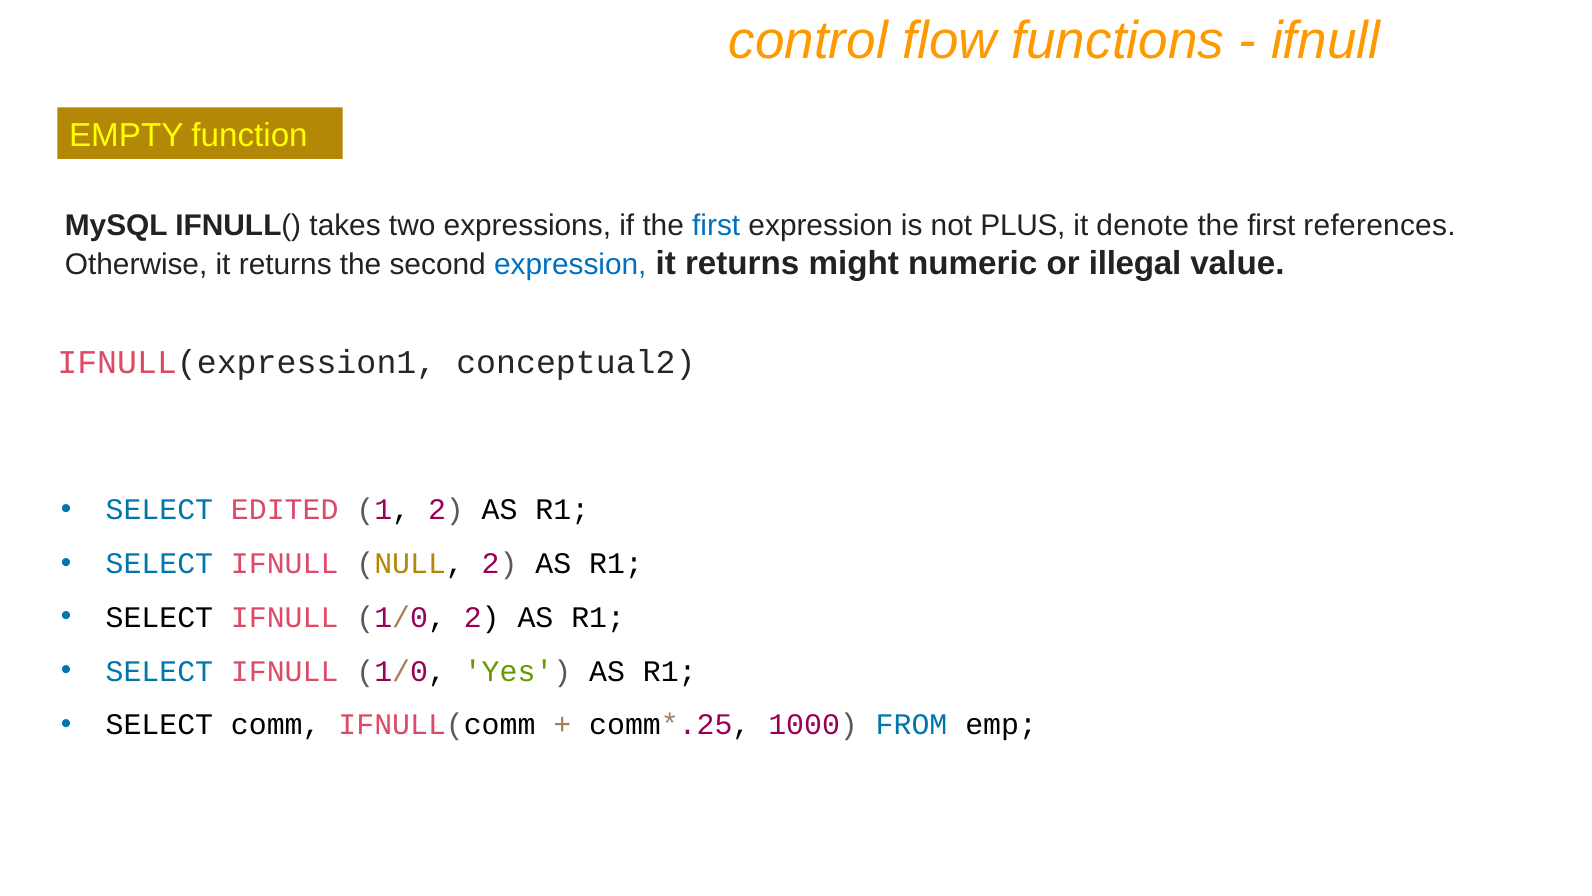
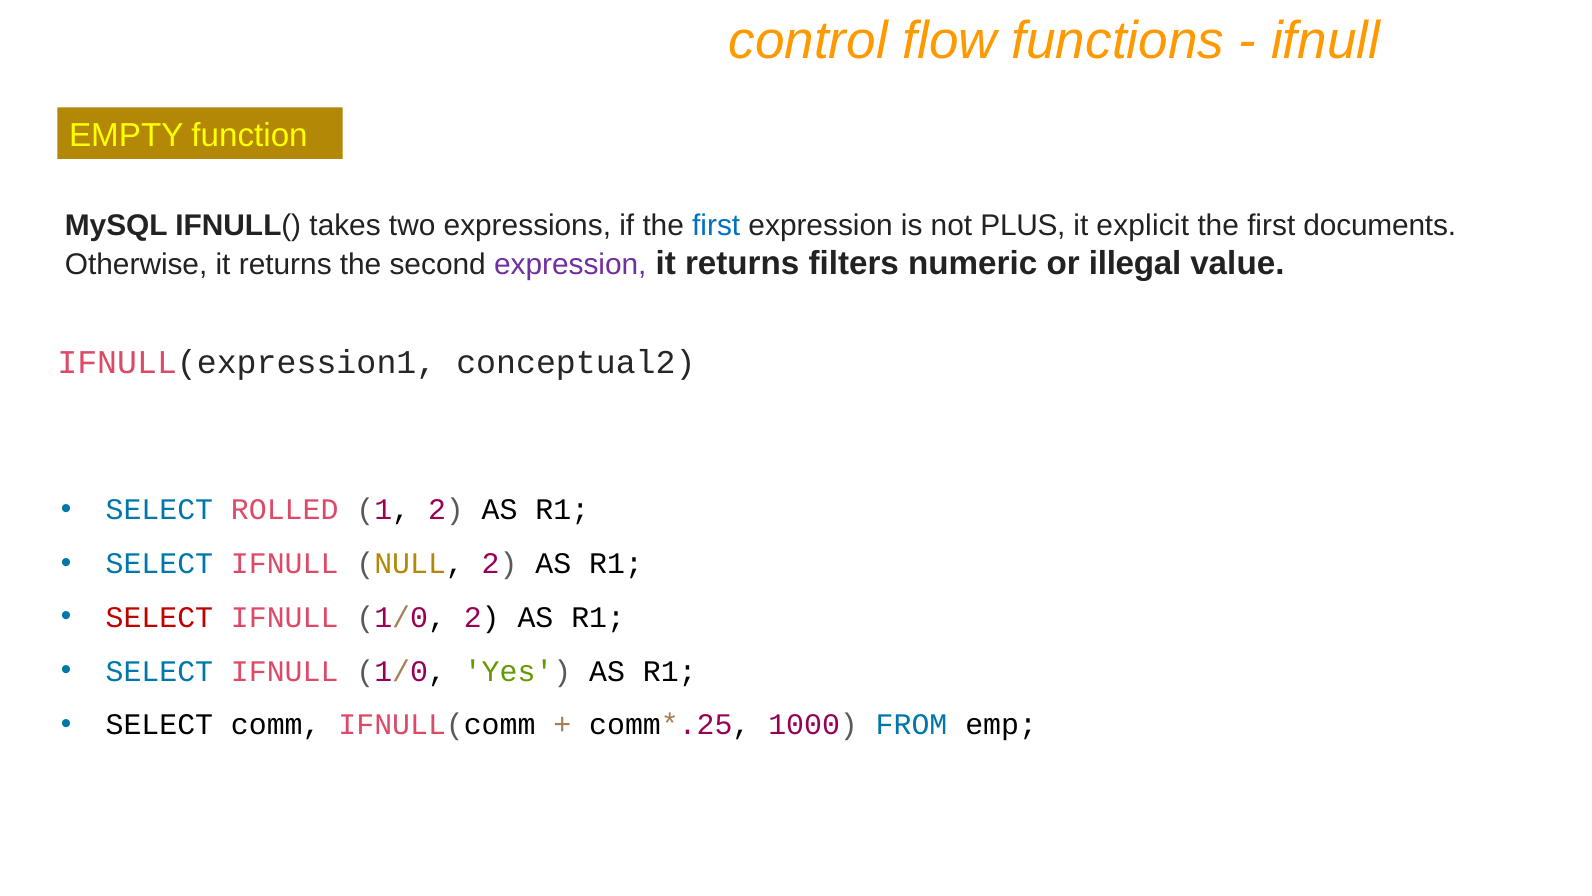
denote: denote -> explicit (1143, 225)
references: references -> documents (1380, 225)
expression colour: blue -> purple (570, 265)
might: might -> filters (854, 263)
EDITED: EDITED -> ROLLED (285, 510)
SELECT colour: black -> red (159, 617)
